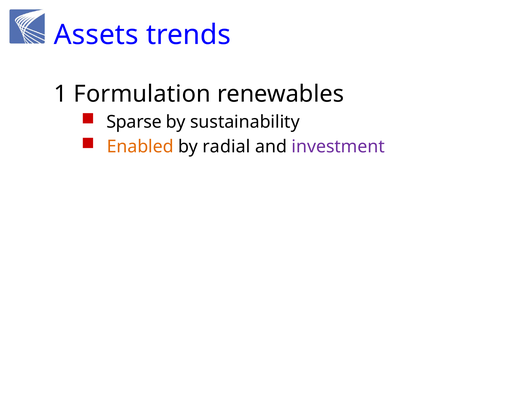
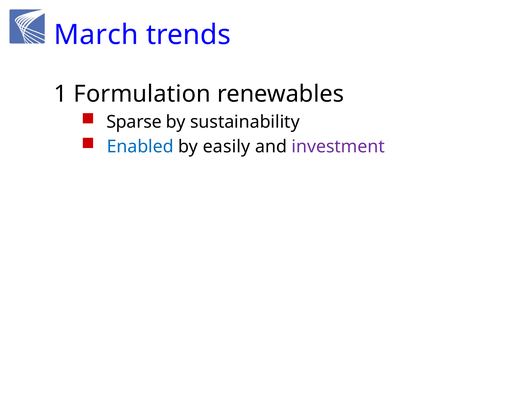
Assets: Assets -> March (96, 35)
Enabled colour: orange -> blue (140, 146)
radial: radial -> easily (226, 146)
